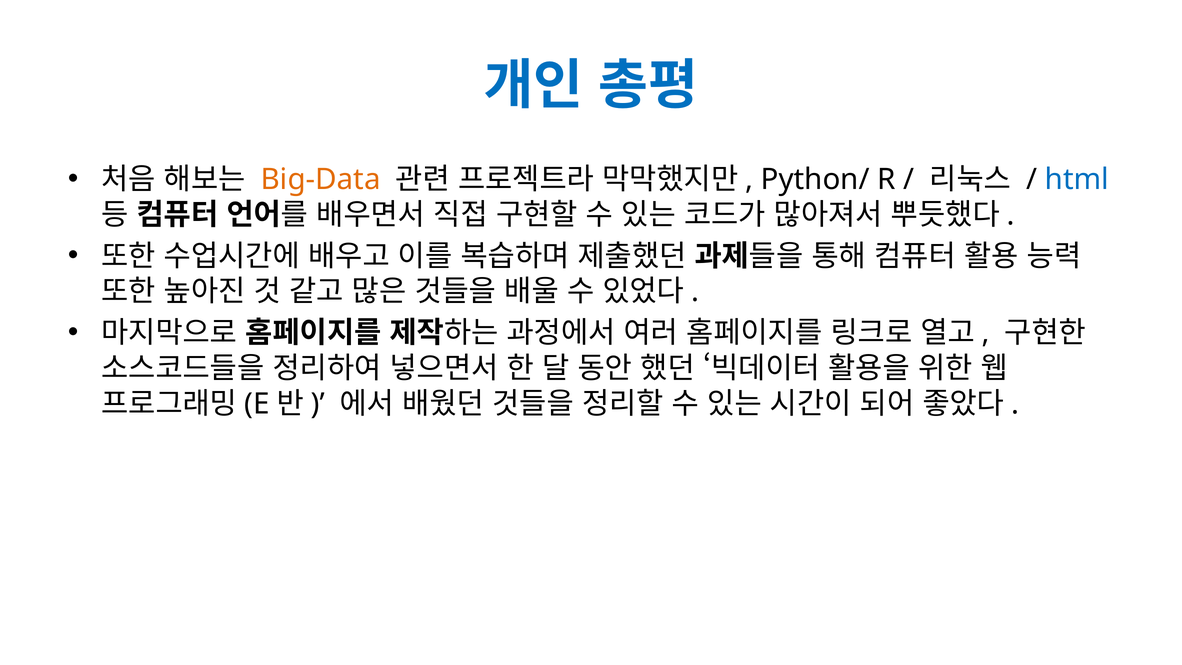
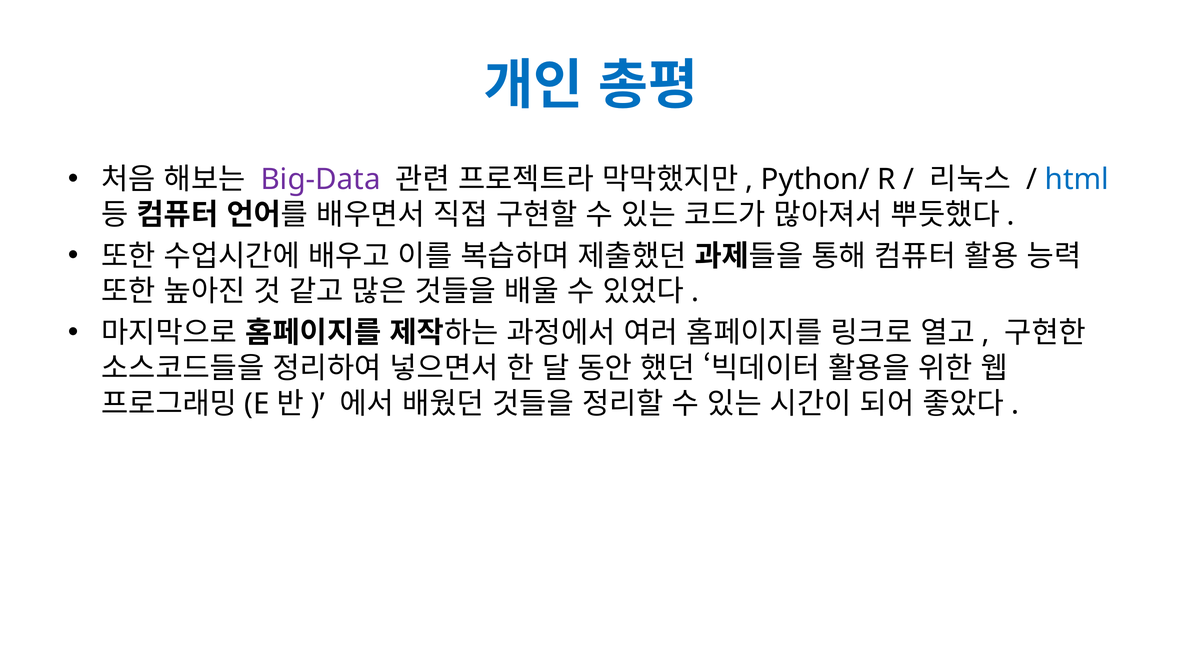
Big-Data colour: orange -> purple (321, 179)
